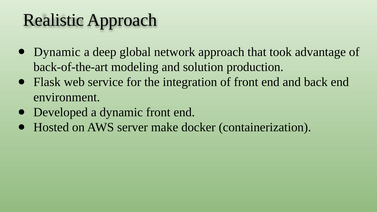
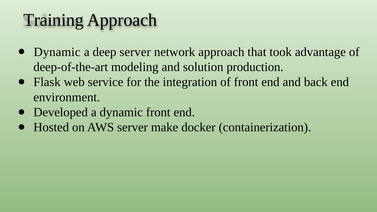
Realistic: Realistic -> Training (54, 20)
deep global: global -> server (135, 52)
back-of-the-art: back-of-the-art -> deep-of-the-art (71, 67)
